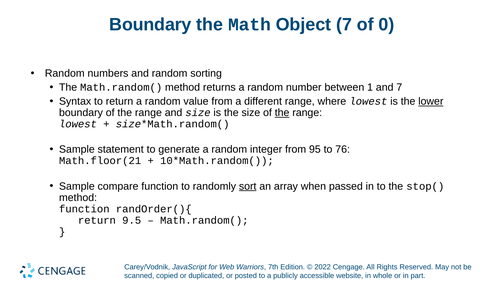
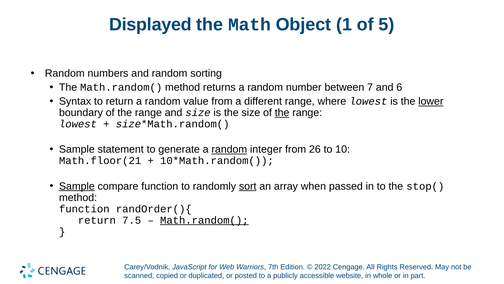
Boundary: Boundary -> Displayed (150, 25)
Object 7: 7 -> 1 (344, 25)
0: 0 -> 5 (387, 25)
1: 1 -> 7 (370, 87)
and 7: 7 -> 6 (399, 87)
random underline: none -> present (229, 149)
95: 95 -> 26 (315, 149)
76: 76 -> 10 (343, 149)
Sample underline: none -> present (77, 186)
9.5: 9.5 -> 7.5 (132, 220)
Math.random( underline: none -> present (204, 220)
